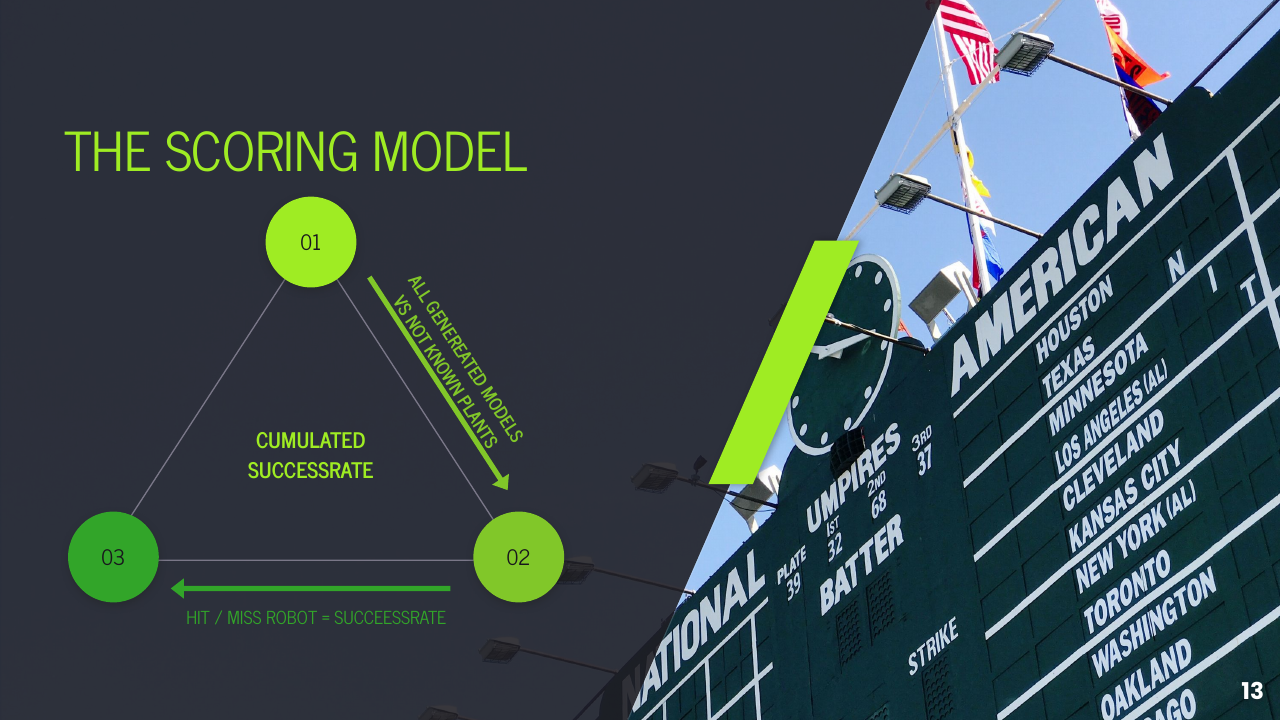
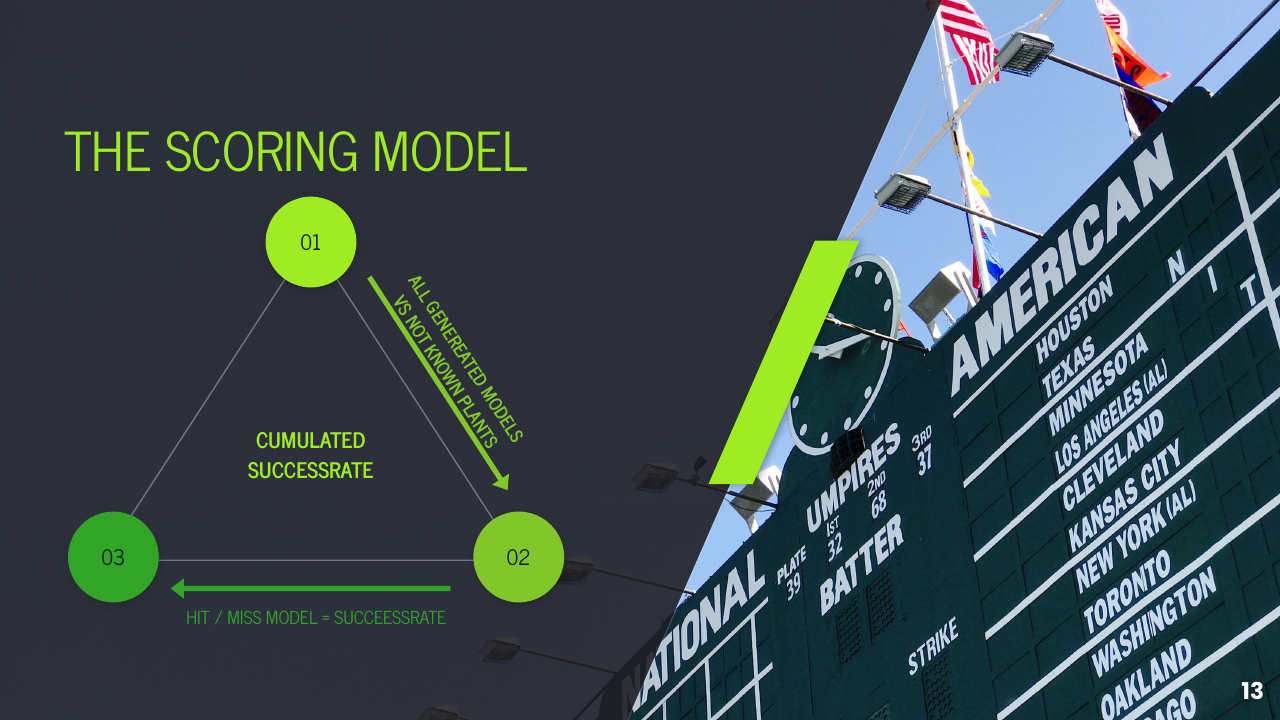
MISS ROBOT: ROBOT -> MODEL (292, 619)
